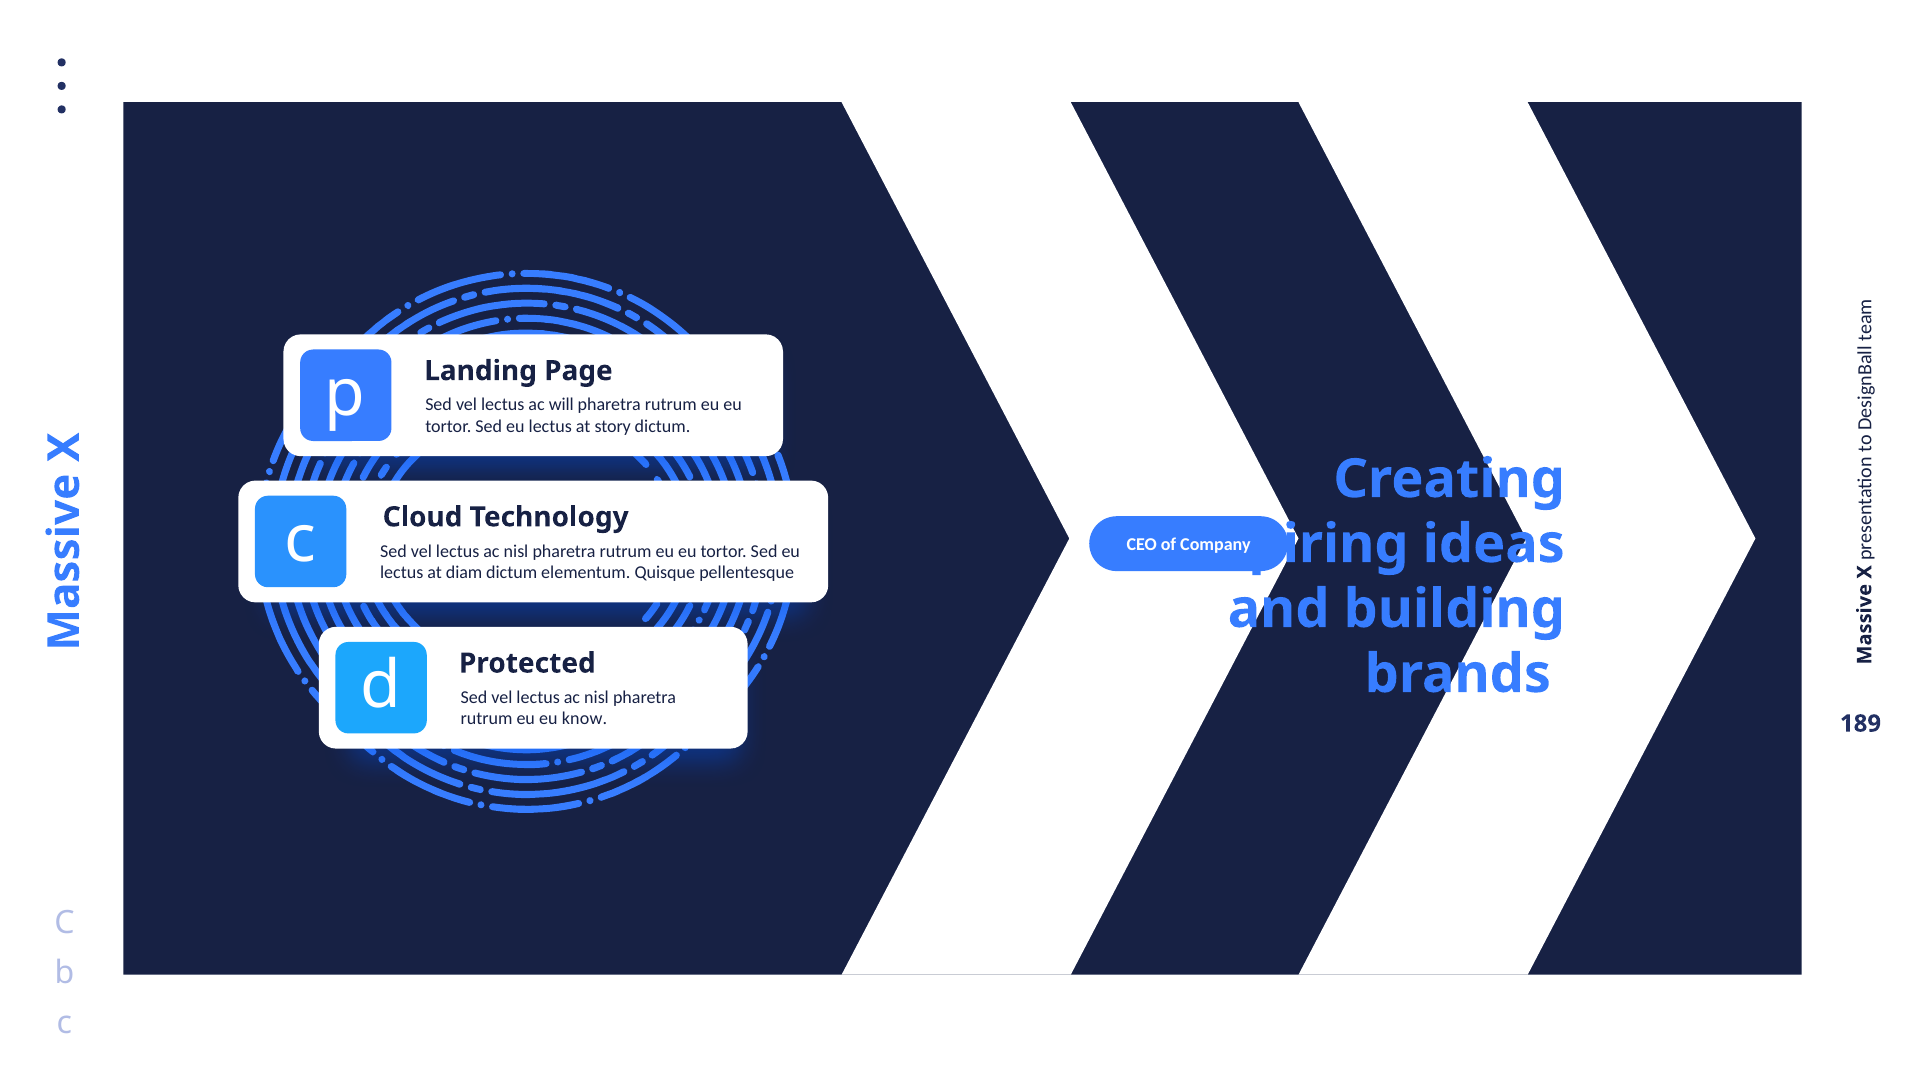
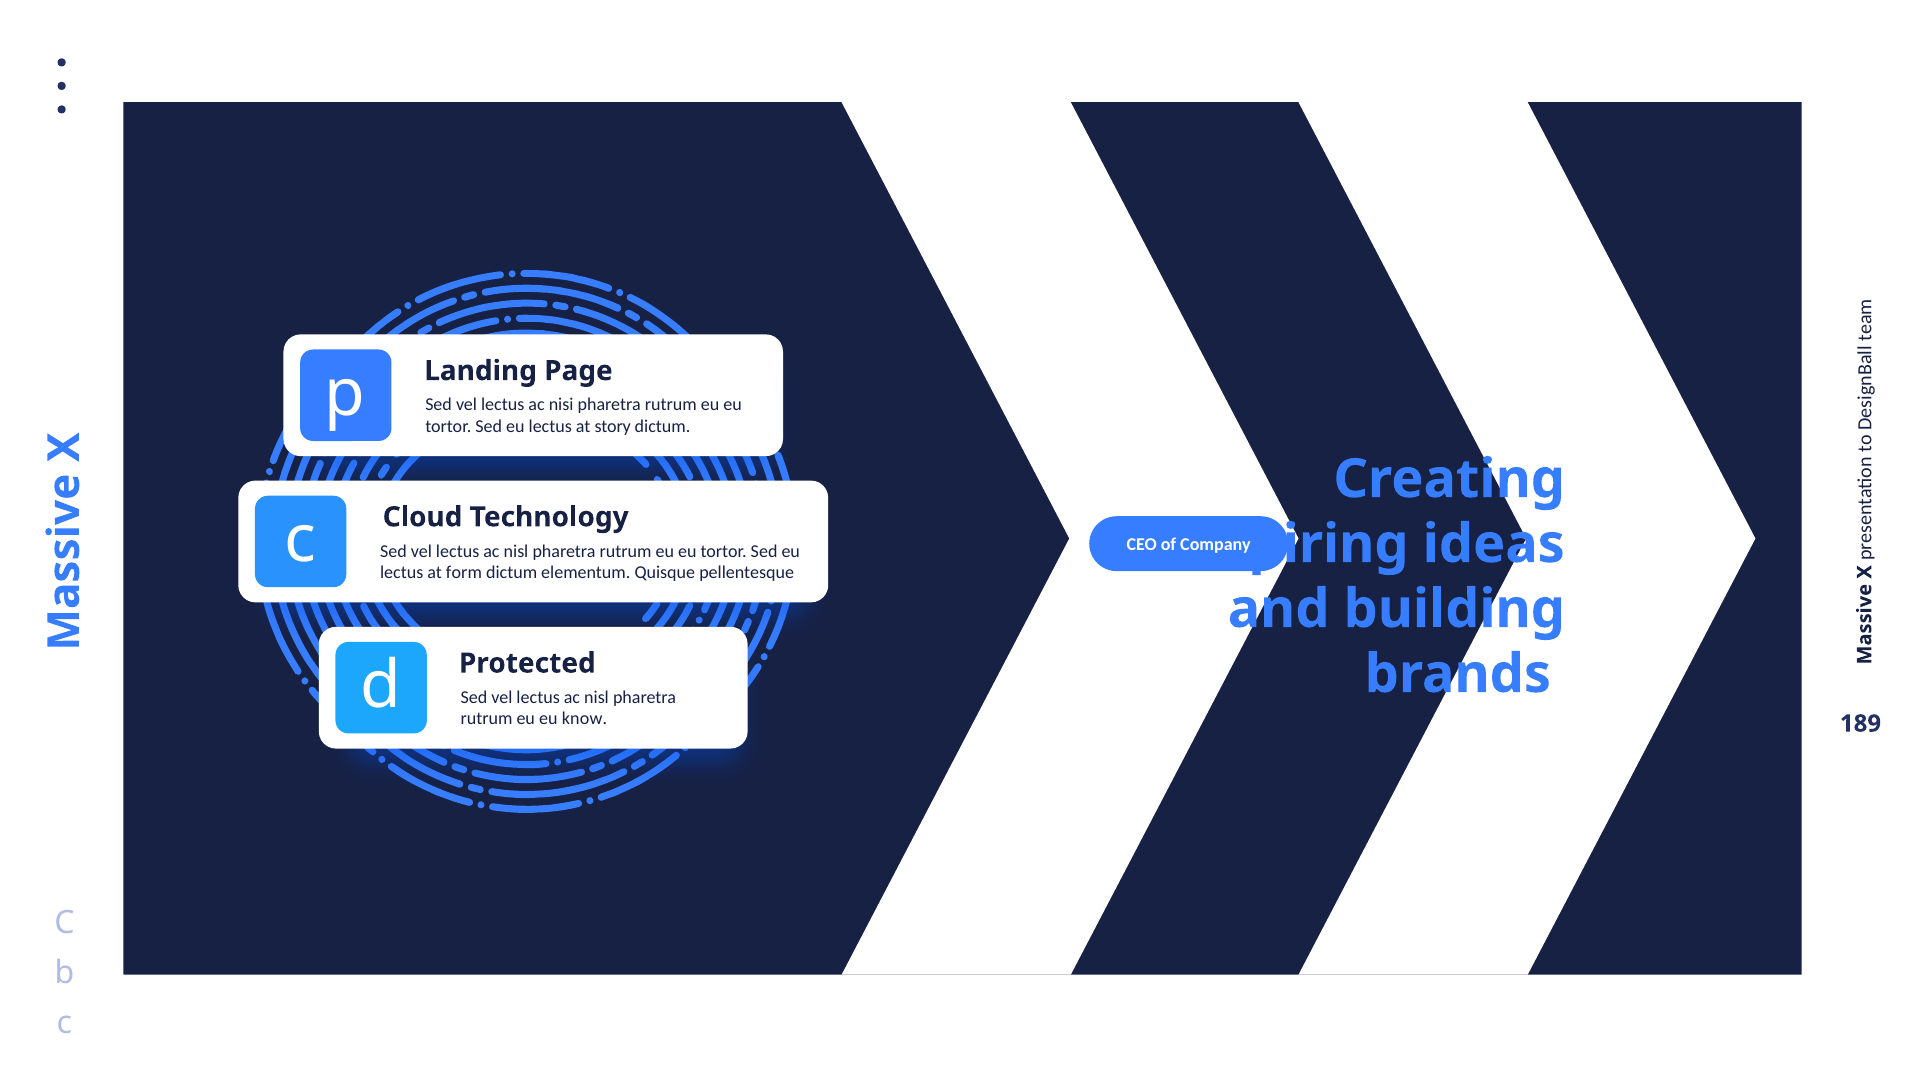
will: will -> nisi (561, 405)
diam: diam -> form (464, 573)
